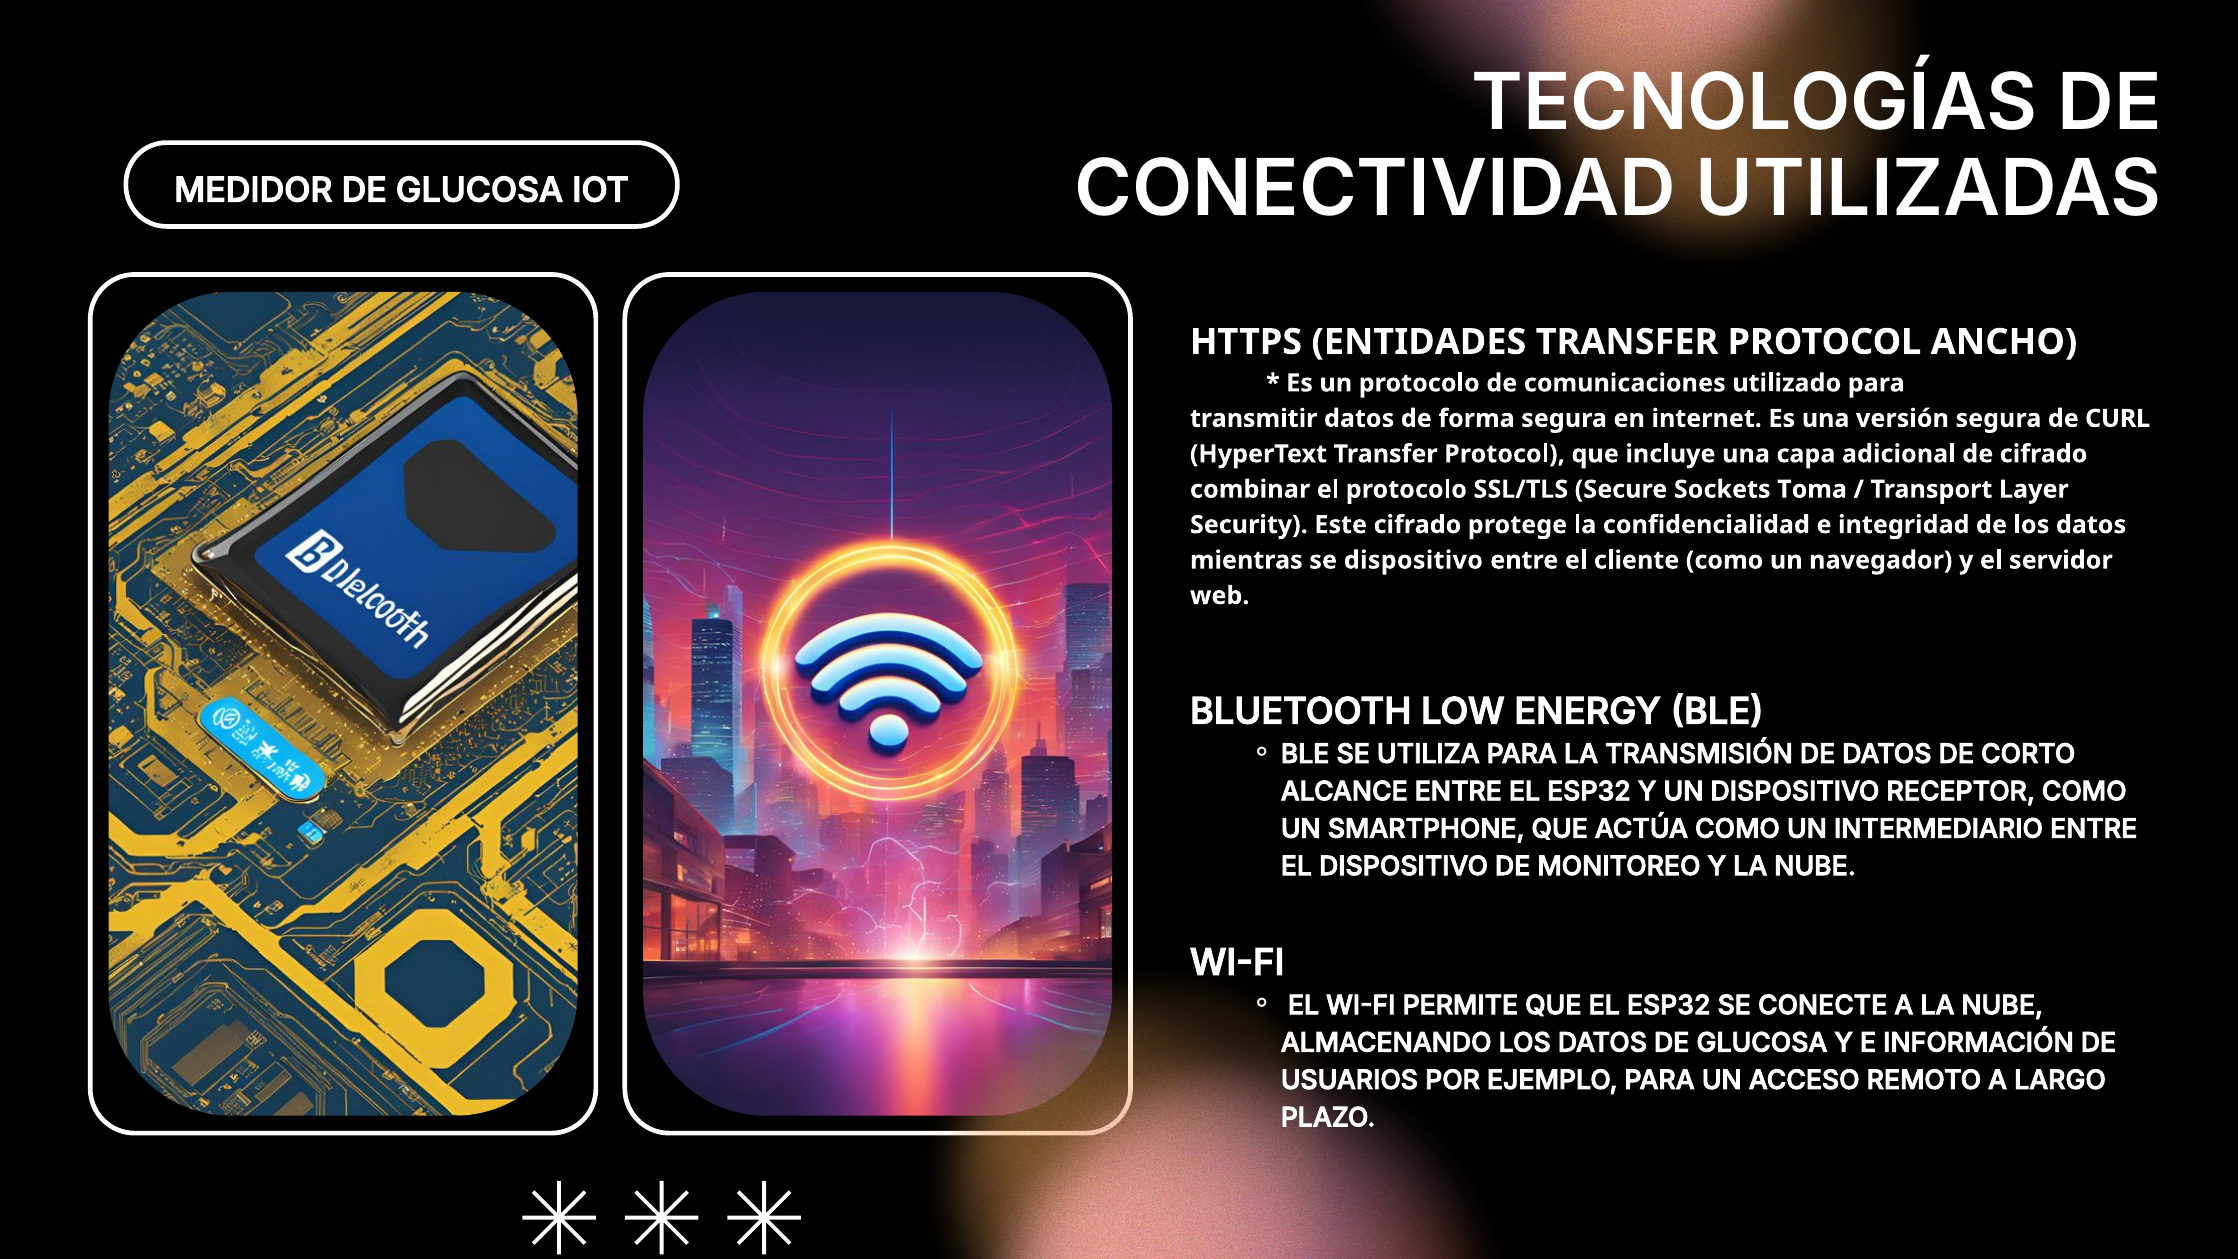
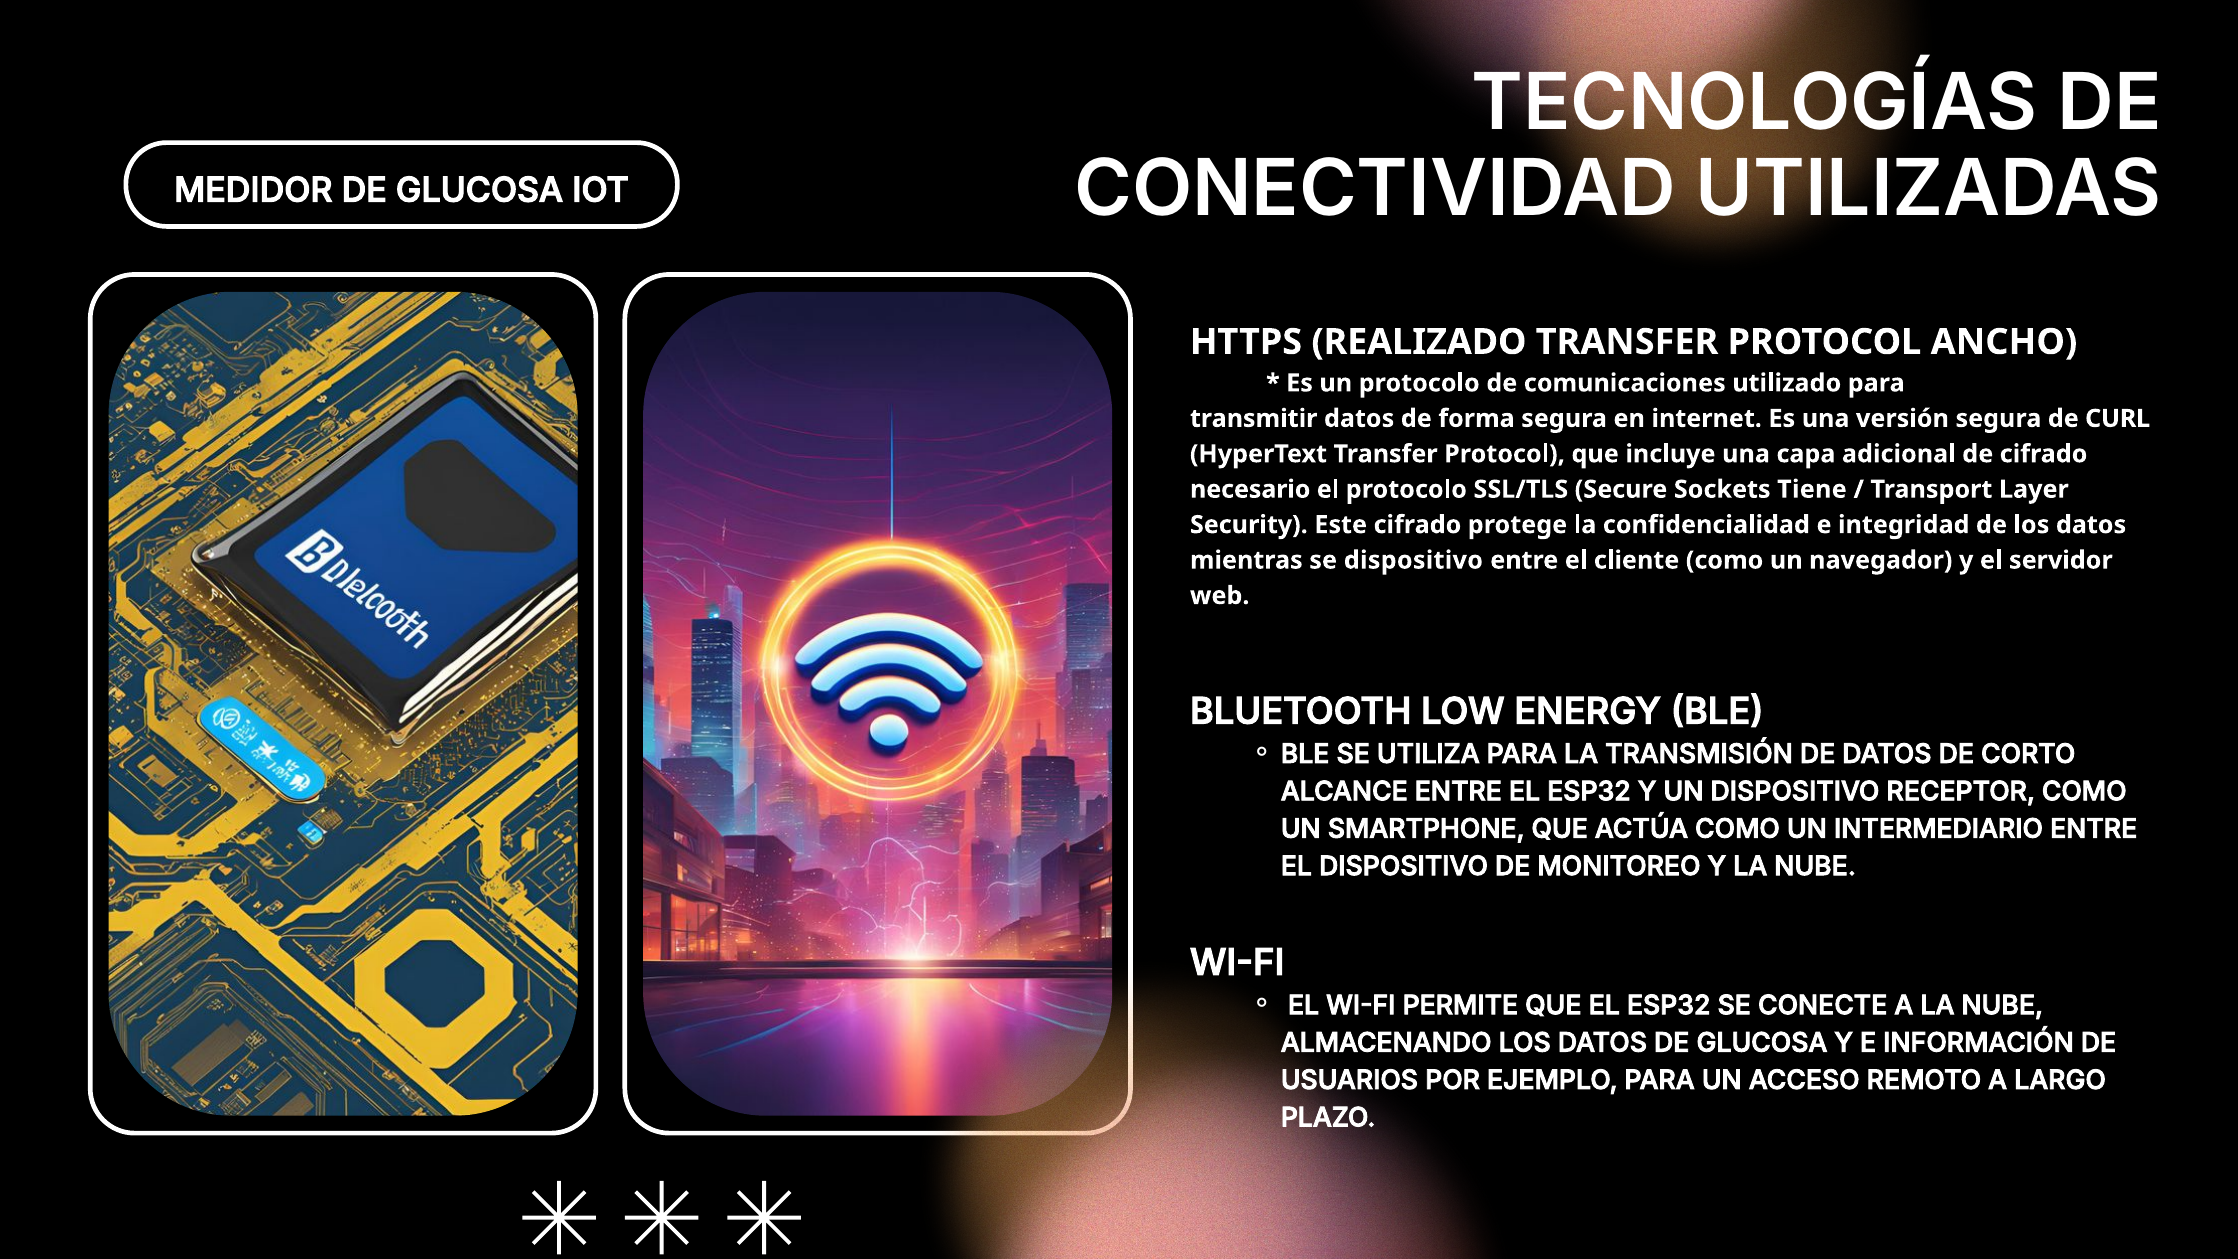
ENTIDADES: ENTIDADES -> REALIZADO (1419, 342)
combinar: combinar -> necesario (1250, 489)
Toma: Toma -> Tiene (1812, 489)
